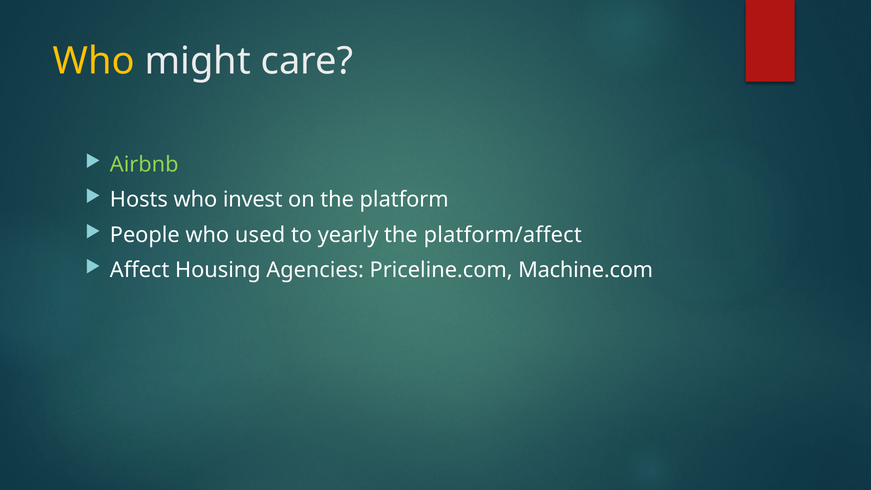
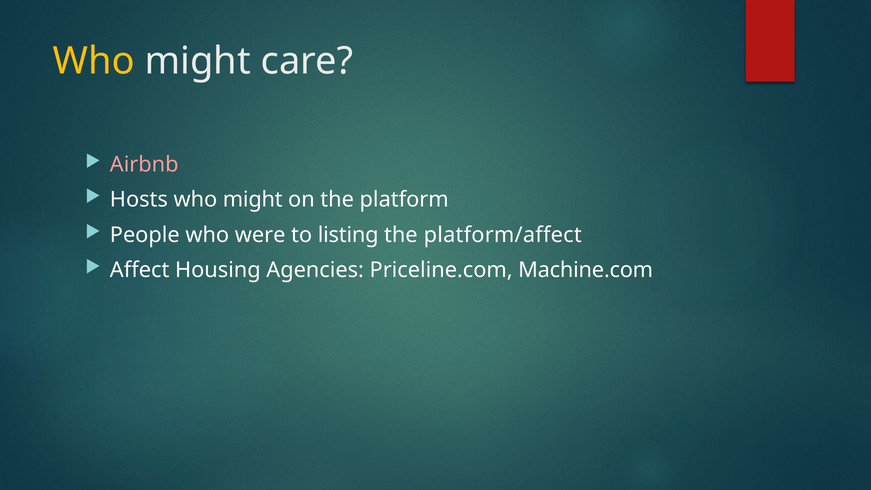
Airbnb colour: light green -> pink (144, 165)
Hosts who invest: invest -> might (253, 200)
used: used -> were (260, 235)
yearly: yearly -> listing (348, 235)
